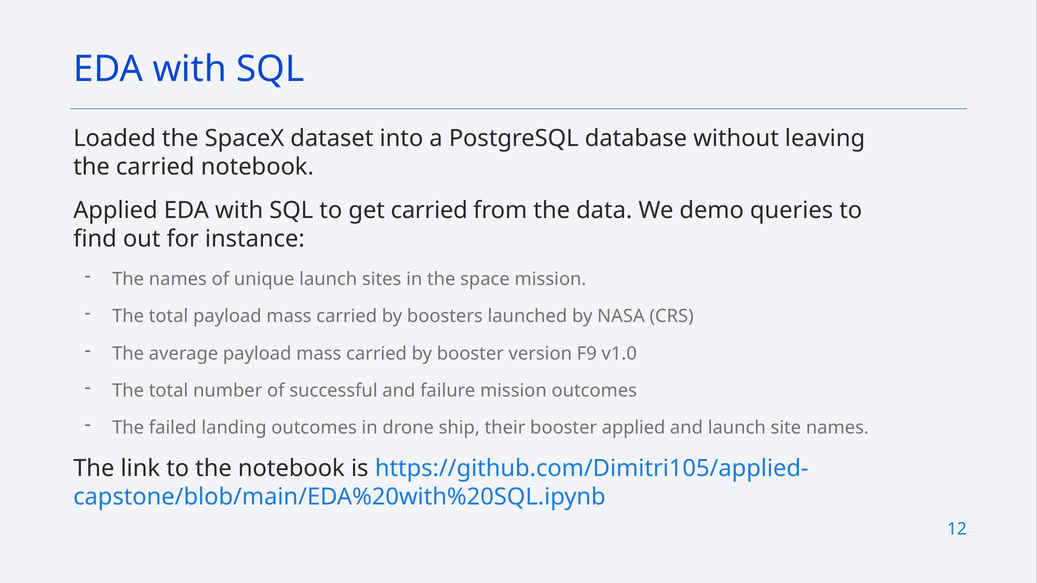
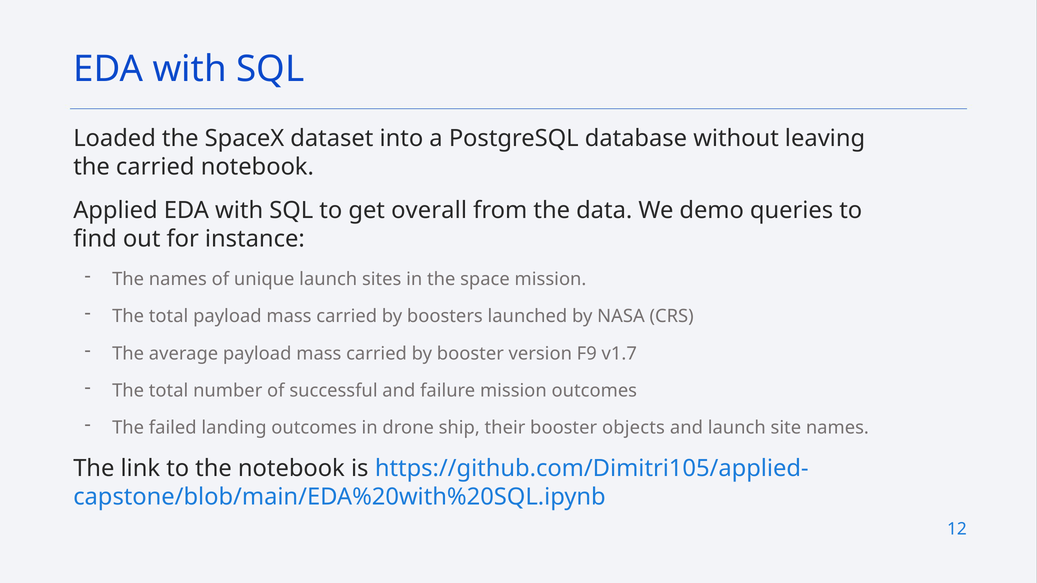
get carried: carried -> overall (429, 211)
v1.0: v1.0 -> v1.7 (619, 354)
booster applied: applied -> objects (633, 428)
